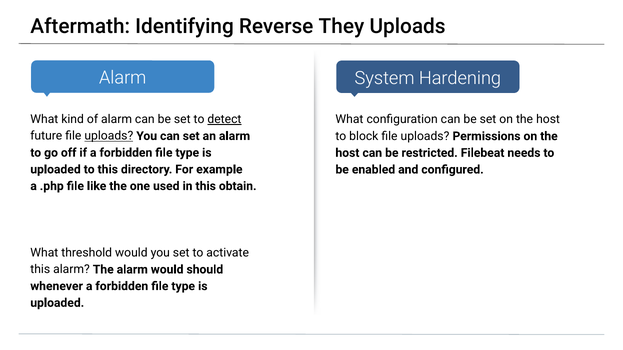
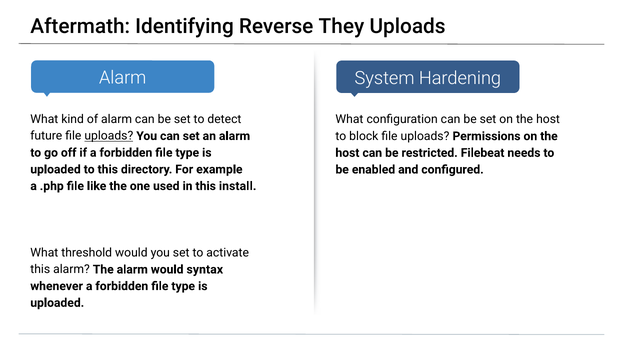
detect underline: present -> none (224, 119)
obtain: obtain -> install (238, 186)
should: should -> syntax (205, 270)
